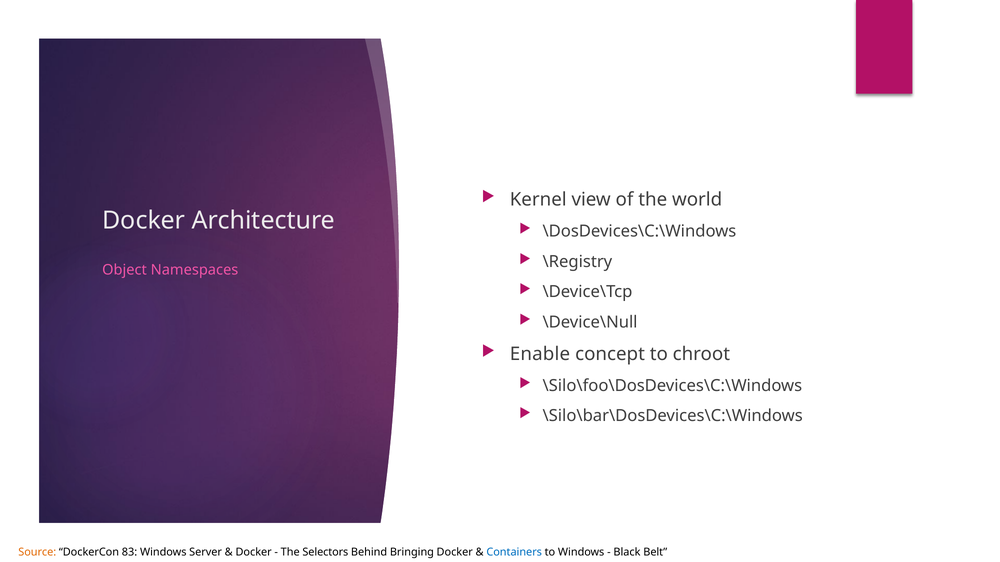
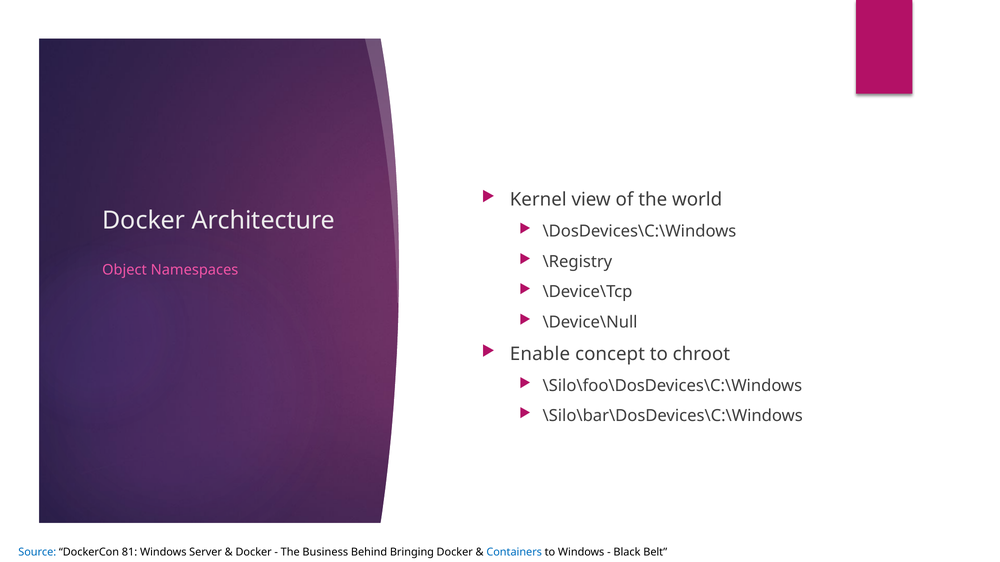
Source colour: orange -> blue (37, 553)
83: 83 -> 81 (130, 553)
Selectors: Selectors -> Business (325, 553)
